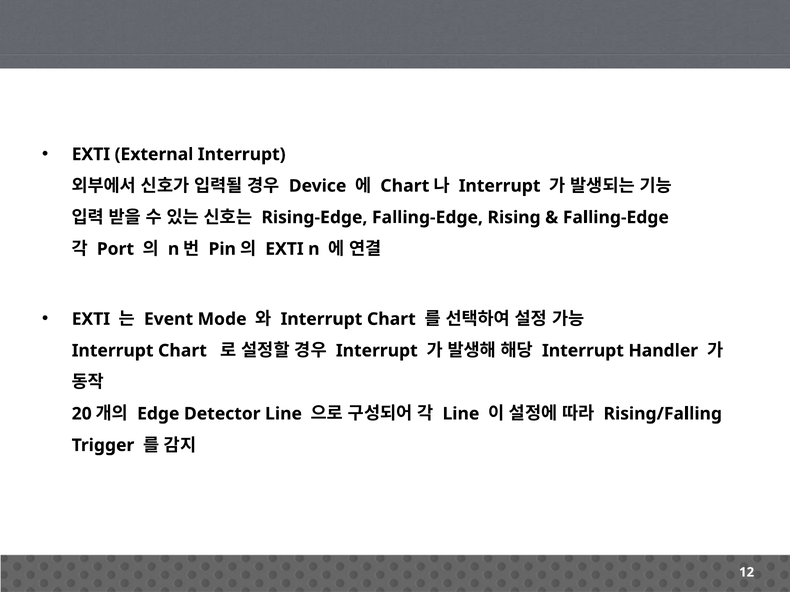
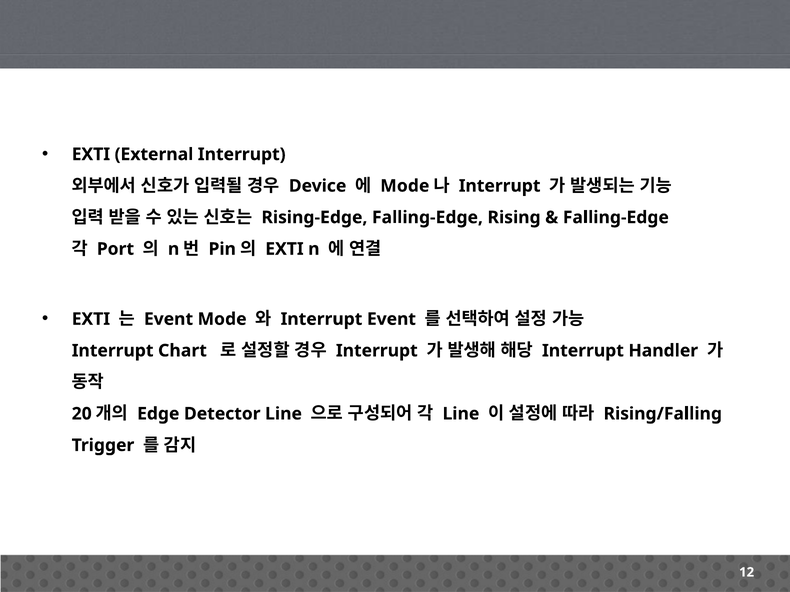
Chart: Chart -> Mode (405, 186)
Chart: Chart -> Event (391, 319)
